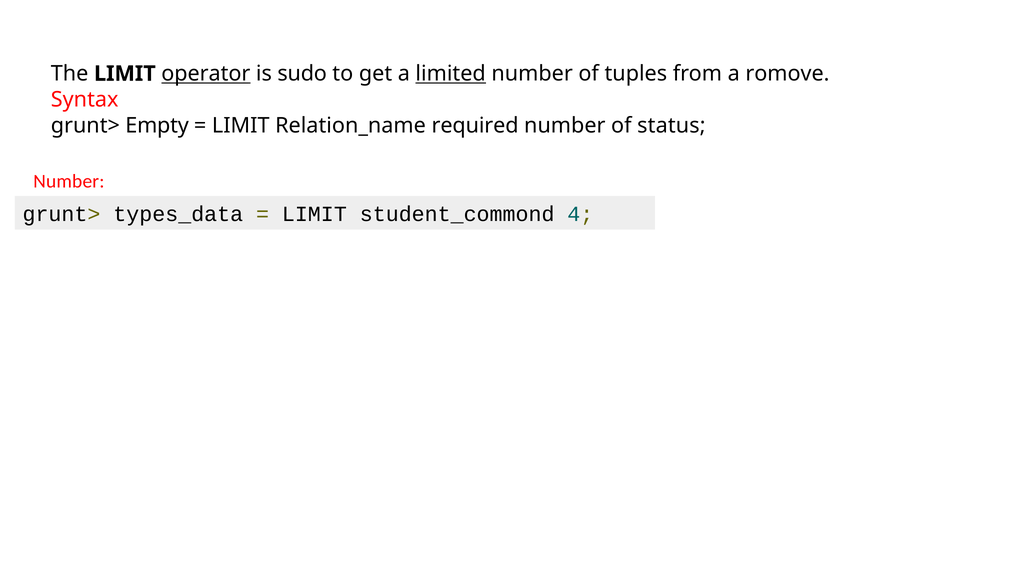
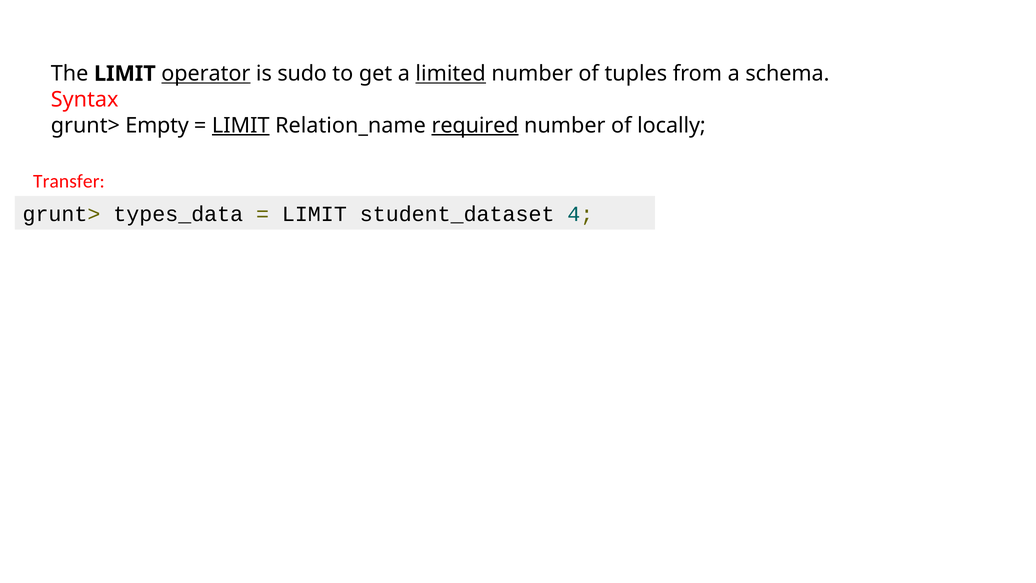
romove: romove -> schema (787, 74)
LIMIT underline: none -> present (241, 125)
required underline: none -> present (475, 125)
status: status -> locally (671, 125)
Number: Number -> Transfer (69, 181)
student_commond: student_commond -> student_dataset (457, 214)
